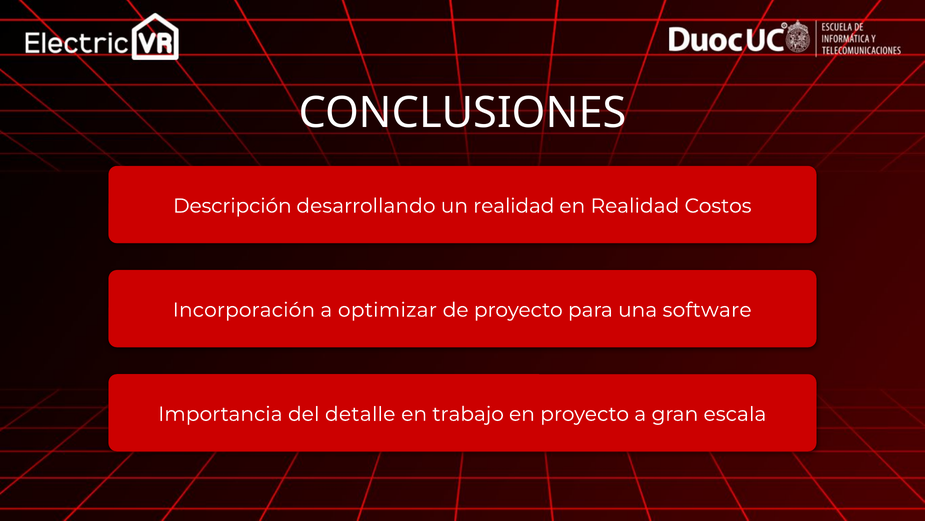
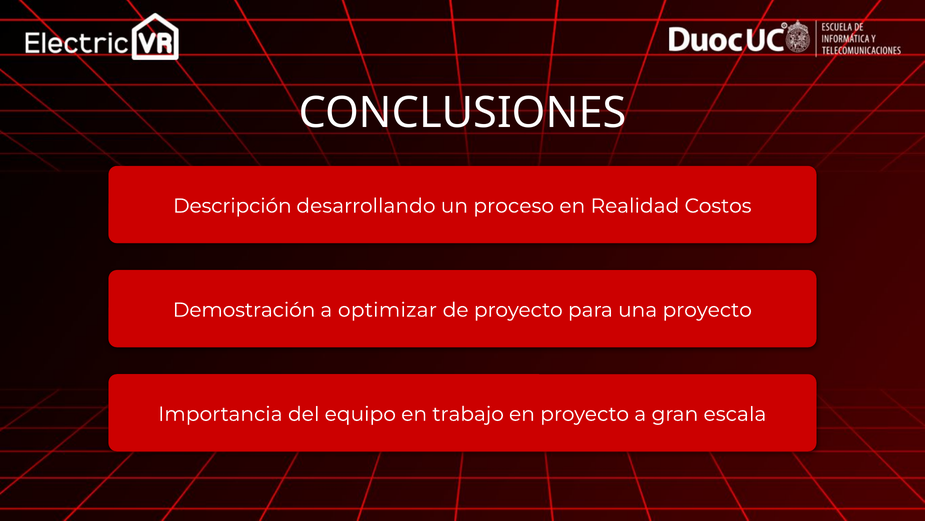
un realidad: realidad -> proceso (514, 206)
Incorporación: Incorporación -> Demostración (244, 310)
una software: software -> proyecto (707, 310)
detalle: detalle -> equipo (360, 414)
